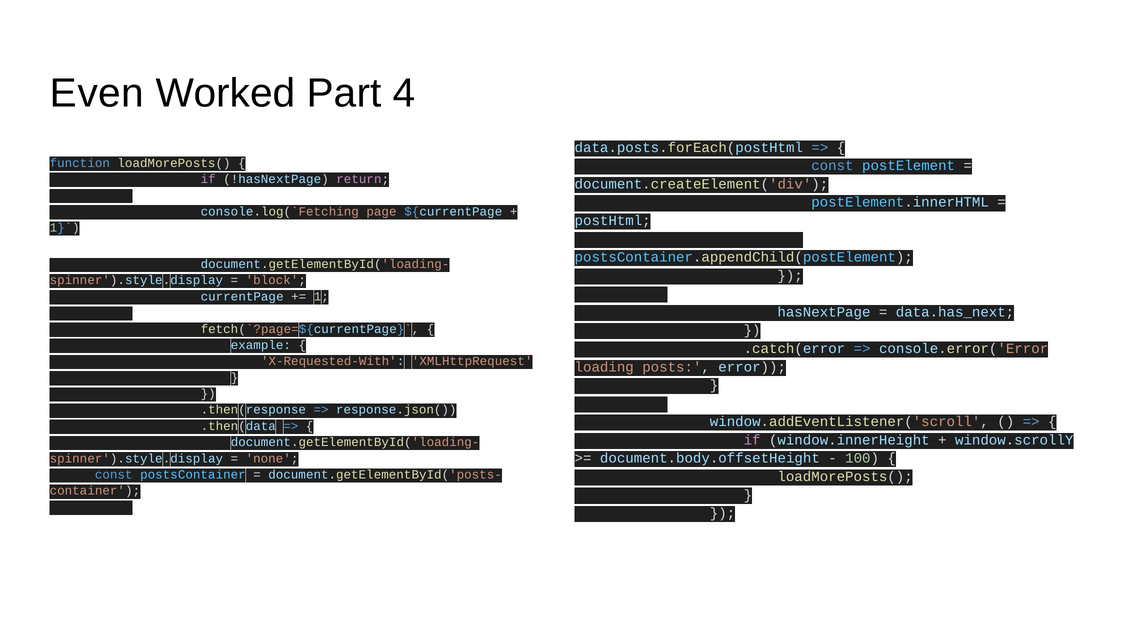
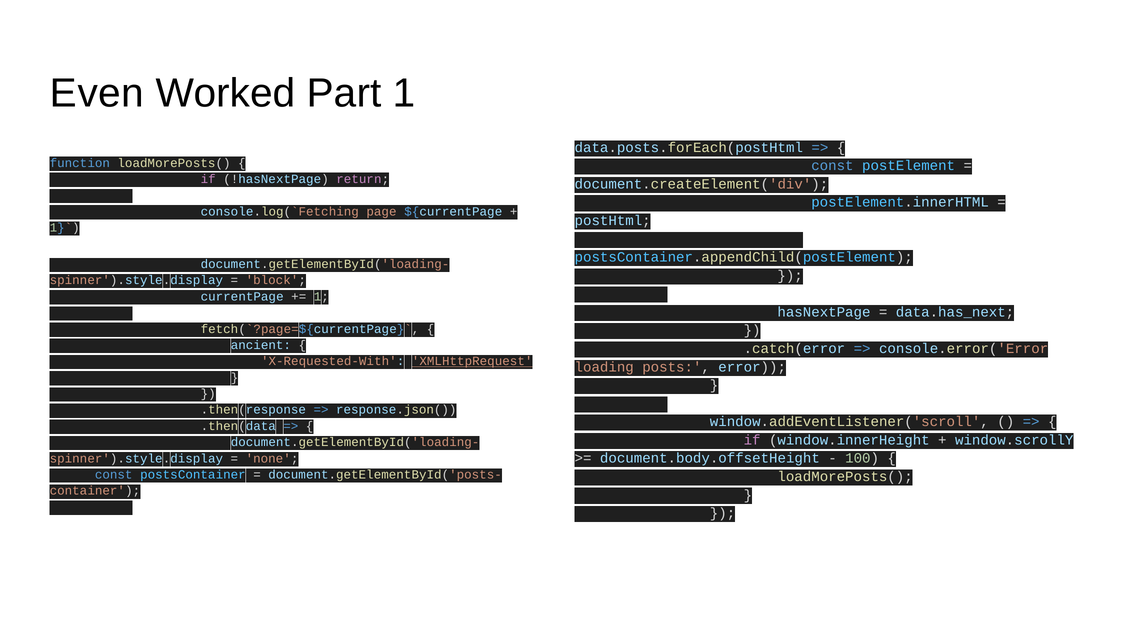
Part 4: 4 -> 1 (404, 93)
example: example -> ancient (261, 345)
XMLHttpRequest underline: none -> present (472, 361)
